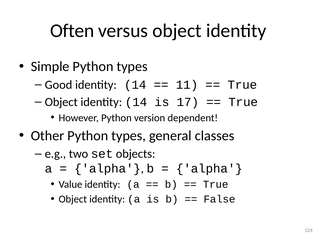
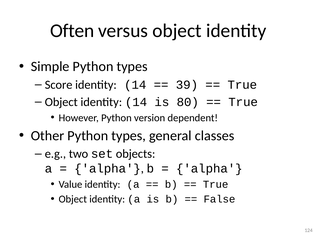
Good: Good -> Score (59, 85)
11: 11 -> 39 (187, 85)
17: 17 -> 80 (188, 102)
